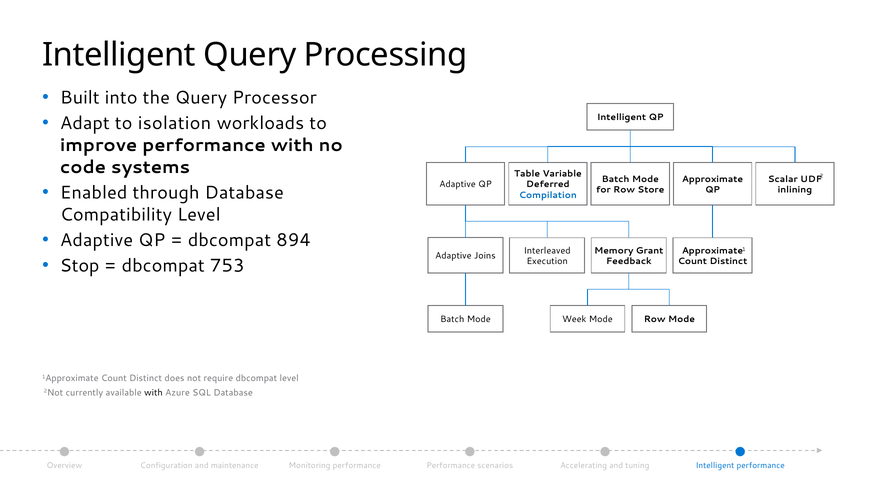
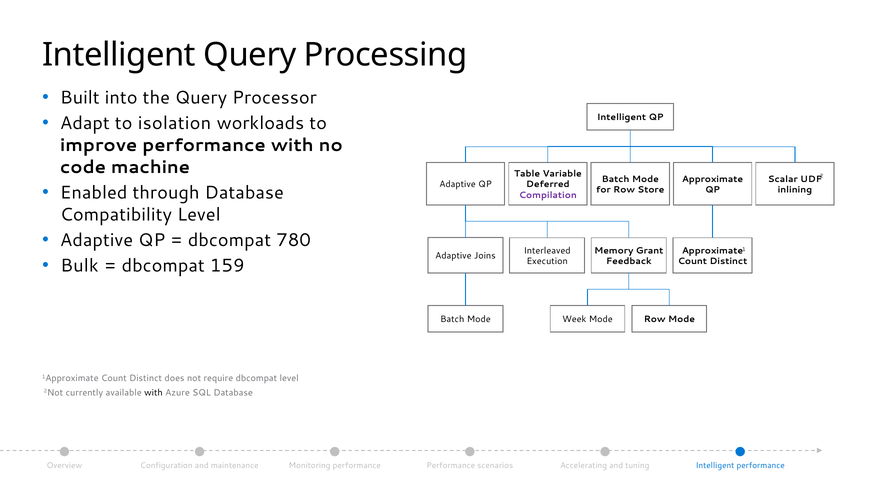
systems: systems -> machine (150, 167)
Compilation colour: blue -> purple (548, 195)
894: 894 -> 780 (294, 240)
Stop: Stop -> Bulk (79, 266)
753: 753 -> 159 (227, 266)
